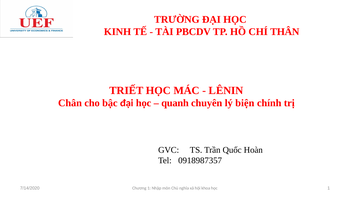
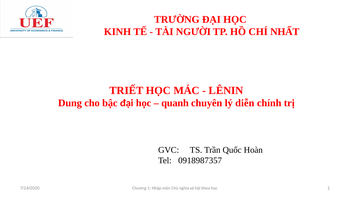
PBCDV: PBCDV -> NGƯỜI (193, 32)
THÂN: THÂN -> NHẤT (285, 32)
Chân: Chân -> Dung (70, 103)
biện: biện -> diễn (245, 103)
